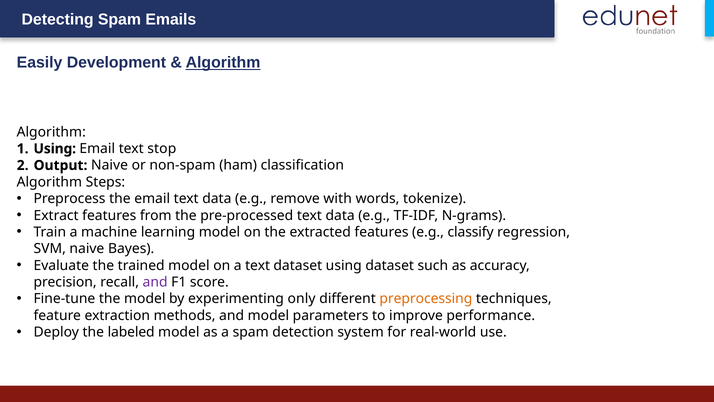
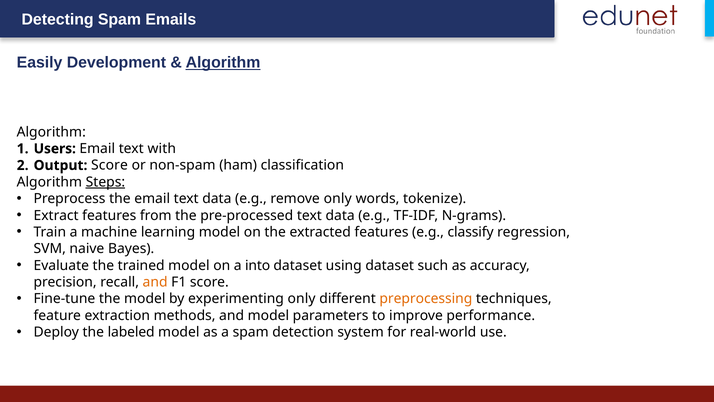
Using: Using -> Users (55, 149)
stop: stop -> with (162, 149)
Output Naive: Naive -> Score (110, 165)
Steps underline: none -> present (105, 182)
remove with: with -> only (338, 199)
a text: text -> into (258, 265)
and colour: purple -> orange (155, 282)
